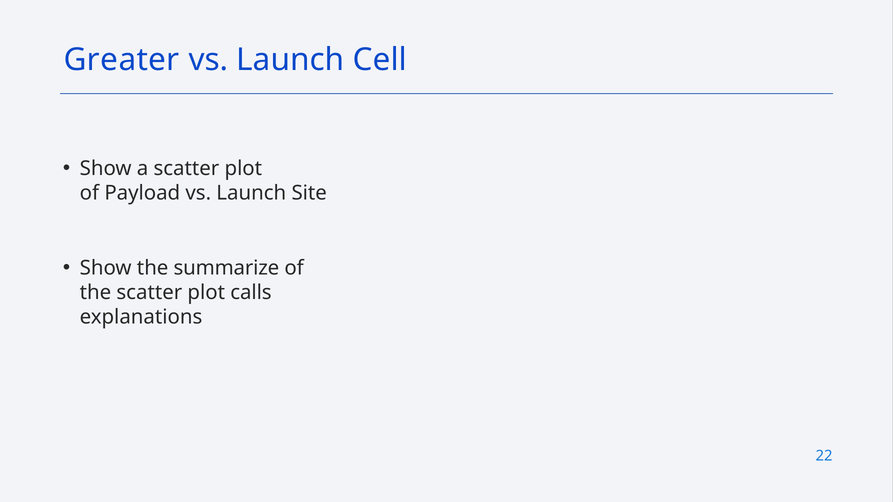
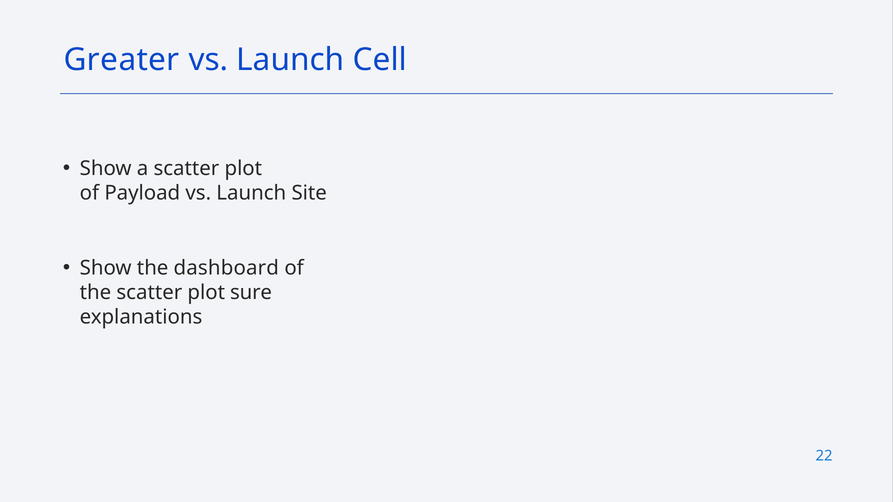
summarize: summarize -> dashboard (226, 268)
calls: calls -> sure (251, 293)
